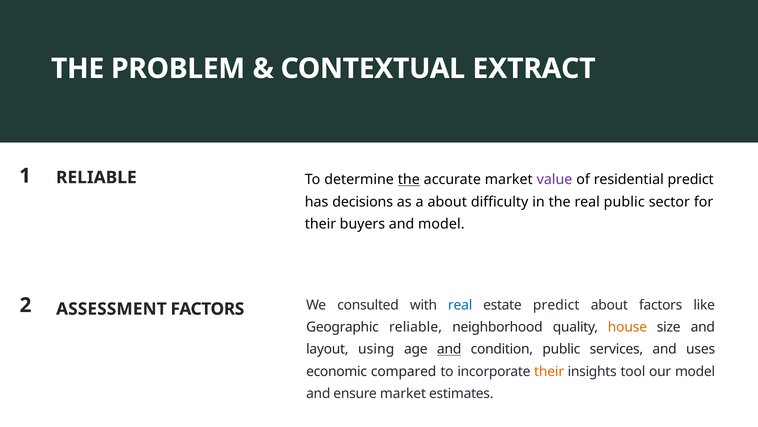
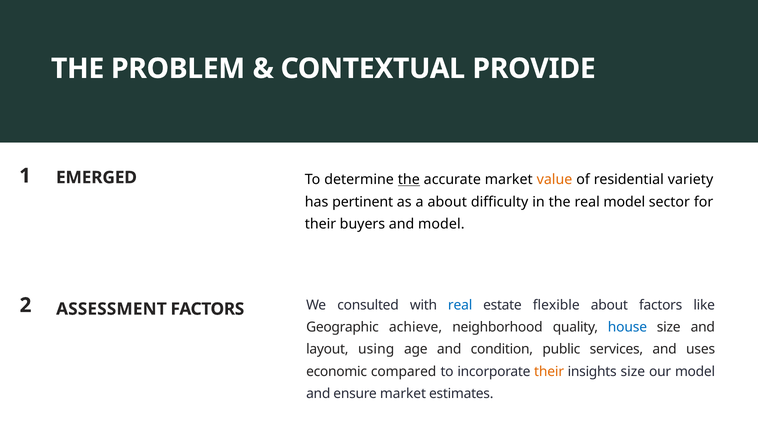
EXTRACT: EXTRACT -> PROVIDE (534, 68)
1 RELIABLE: RELIABLE -> EMERGED (96, 177)
value colour: purple -> orange (555, 179)
residential predict: predict -> variety (691, 179)
decisions: decisions -> pertinent (363, 202)
real public: public -> model (624, 202)
estate predict: predict -> flexible (556, 305)
Geographic reliable: reliable -> achieve (416, 327)
house colour: orange -> blue (627, 327)
and underline: present -> none (449, 349)
insights tool: tool -> size (633, 371)
